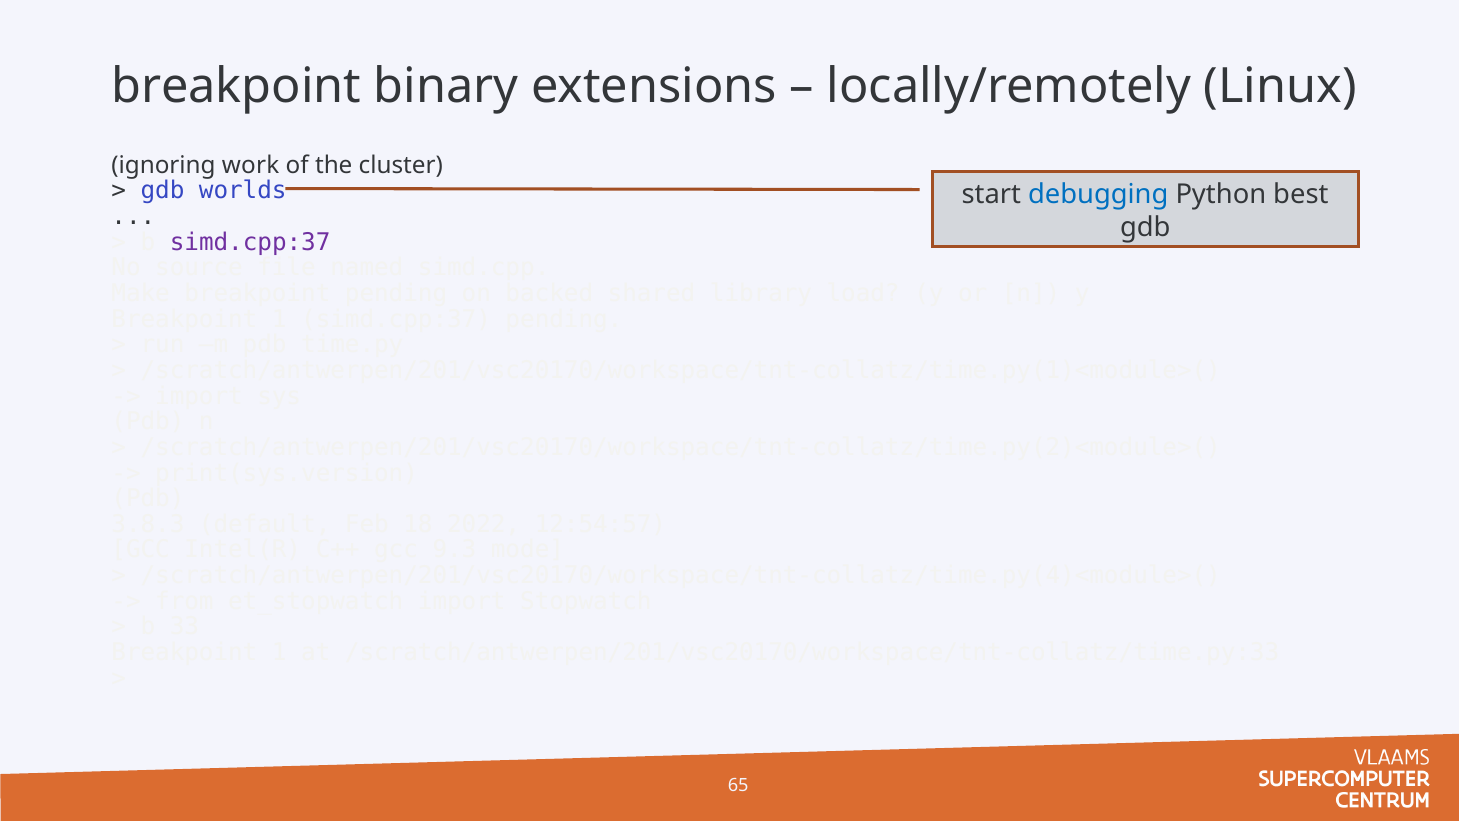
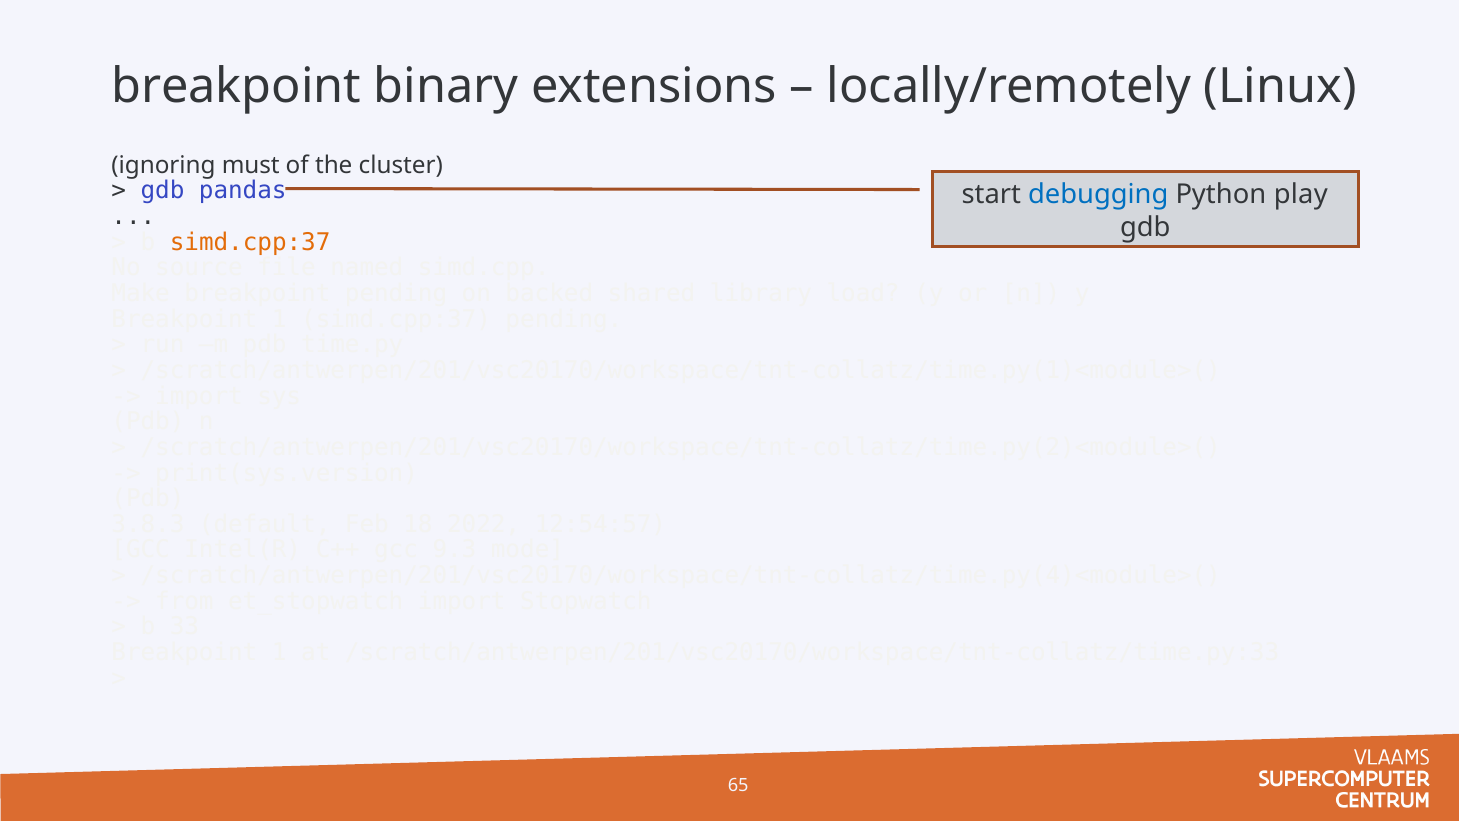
work: work -> must (251, 165)
worlds: worlds -> pandas (243, 191)
best: best -> play (1301, 194)
simd.cpp:37 colour: purple -> orange (250, 242)
